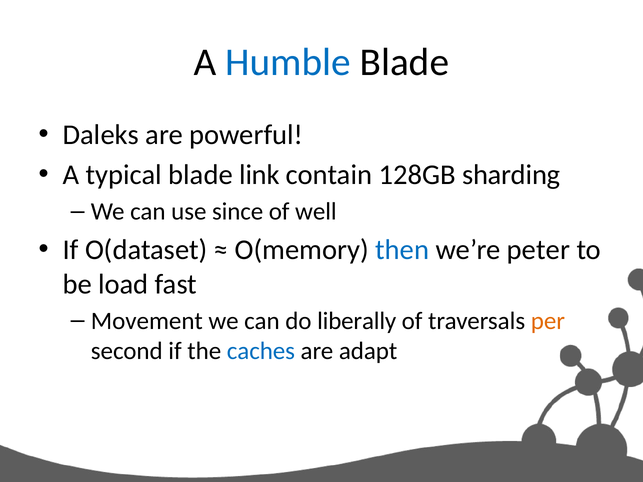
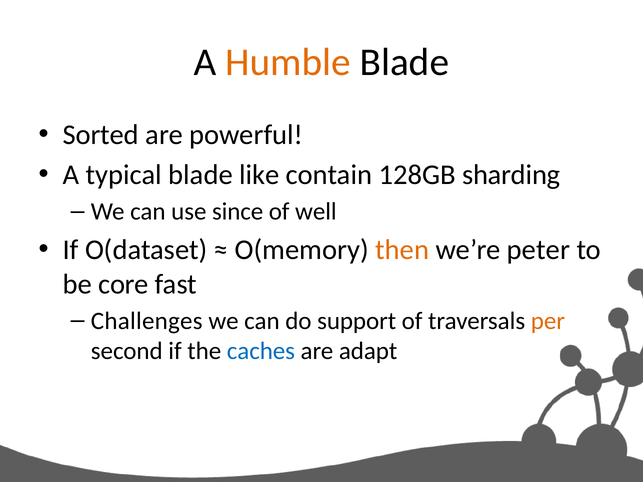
Humble colour: blue -> orange (288, 62)
Daleks: Daleks -> Sorted (101, 135)
link: link -> like (259, 175)
then colour: blue -> orange (402, 250)
load: load -> core (123, 284)
Movement: Movement -> Challenges (147, 321)
liberally: liberally -> support (357, 321)
